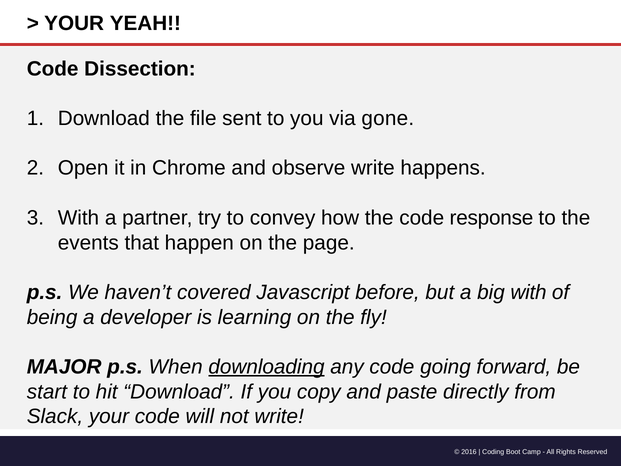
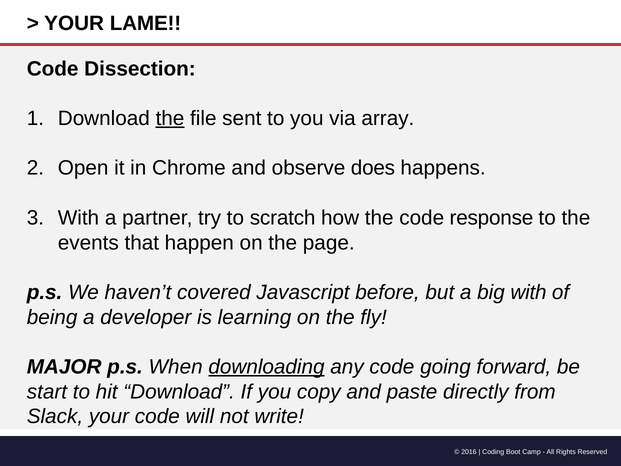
YEAH: YEAH -> LAME (146, 24)
the underline: none -> present (170, 118)
gone: gone -> array (388, 118)
observe write: write -> does (373, 168)
convey: convey -> scratch (283, 218)
